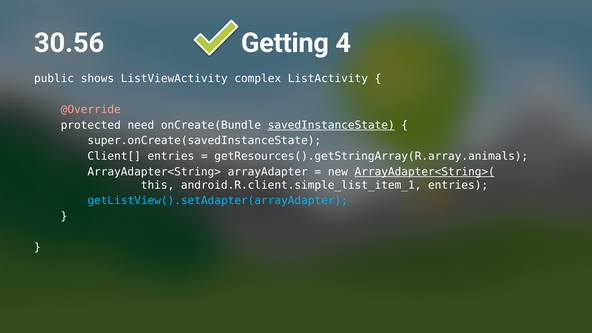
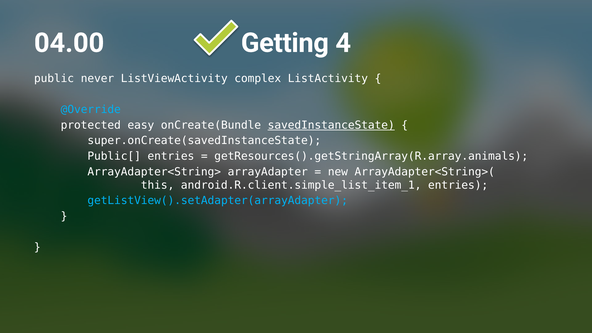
30.56: 30.56 -> 04.00 (69, 43)
shows: shows -> never (97, 78)
@Override colour: pink -> light blue (91, 110)
need: need -> easy (141, 125)
Client[: Client[ -> Public[ (114, 156)
ArrayAdapter<String>( underline: present -> none (425, 172)
